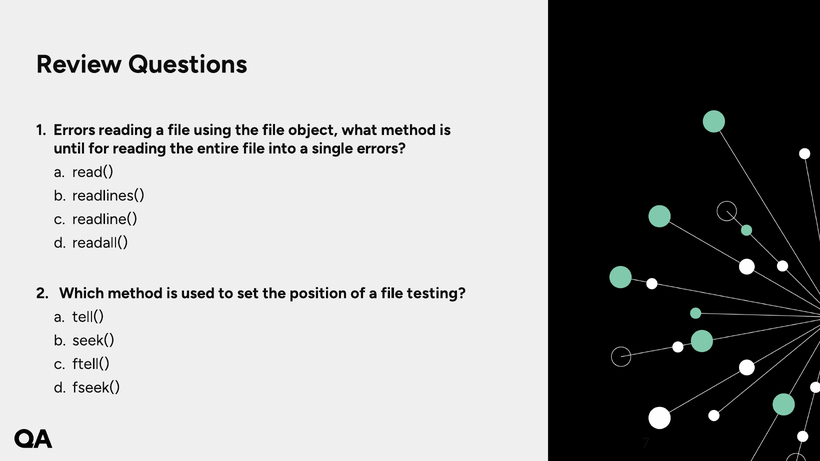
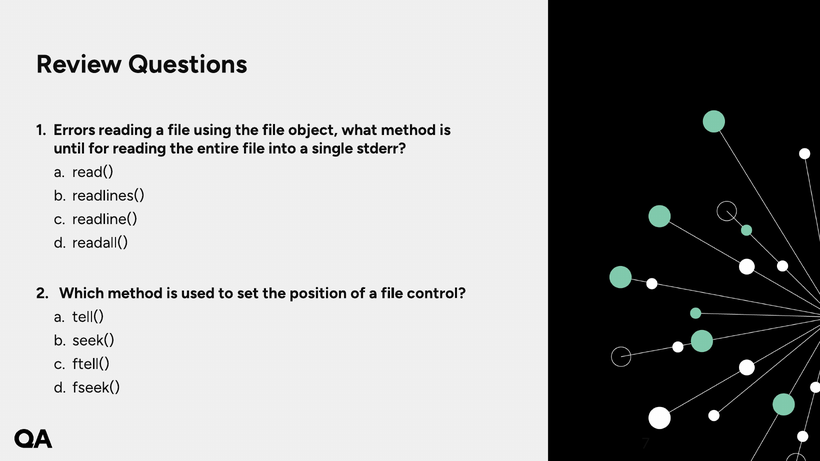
single errors: errors -> stderr (381, 148)
testing: testing -> control (436, 293)
